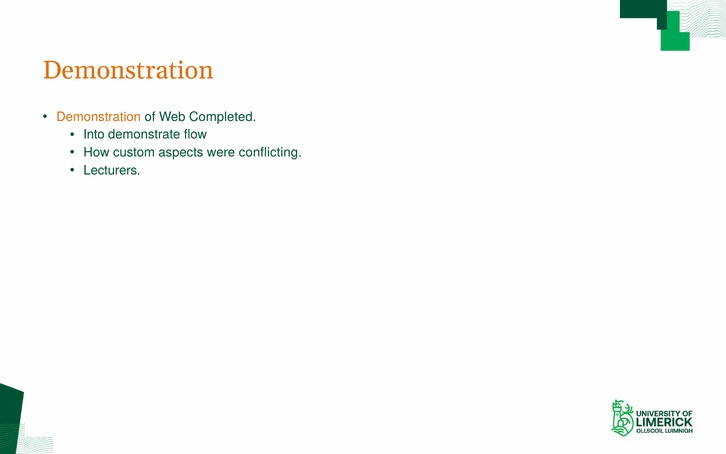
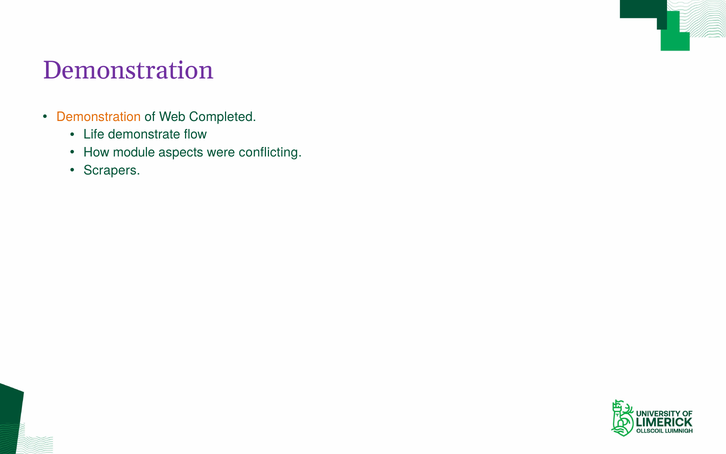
Demonstration colour: orange -> purple (128, 70)
Into: Into -> Life (94, 135)
custom: custom -> module (134, 152)
Lecturers: Lecturers -> Scrapers (112, 170)
